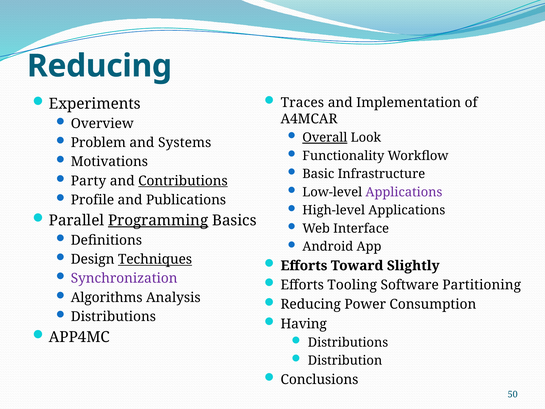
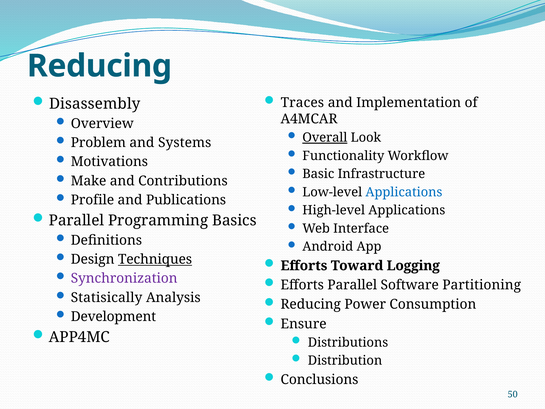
Experiments: Experiments -> Disassembly (95, 104)
Party: Party -> Make (89, 181)
Contributions underline: present -> none (183, 181)
Applications colour: purple -> blue (404, 192)
Programming underline: present -> none (158, 220)
Slightly: Slightly -> Logging (413, 266)
Efforts Tooling: Tooling -> Parallel (352, 285)
Algorithms: Algorithms -> Statisically (107, 297)
Distributions: Distributions -> Development (113, 316)
Having: Having -> Ensure (304, 324)
